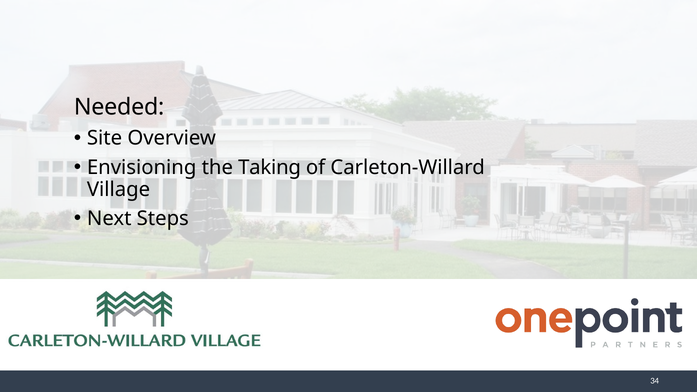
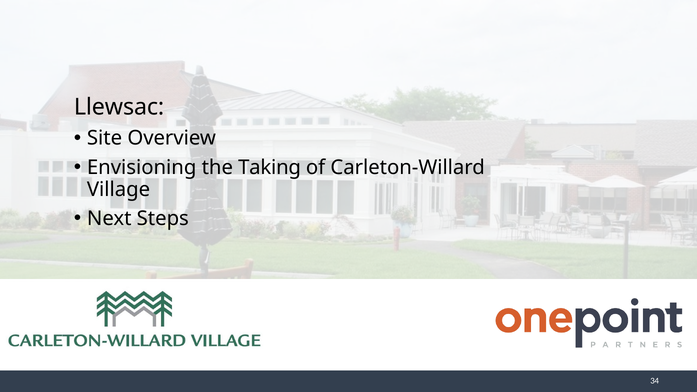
Needed: Needed -> Llewsac (119, 107)
